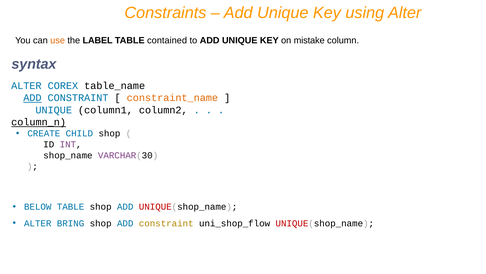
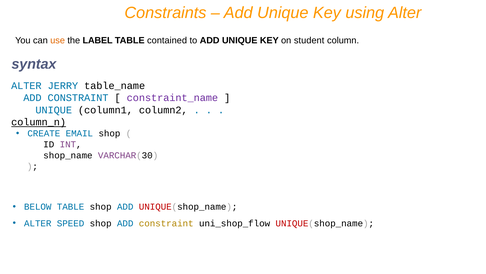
mistake: mistake -> student (309, 40)
COREX: COREX -> JERRY (63, 85)
ADD underline: present -> none (32, 98)
constraint_name colour: orange -> purple (172, 98)
CHILD: CHILD -> EMAIL (79, 133)
BRING: BRING -> SPEED (71, 223)
